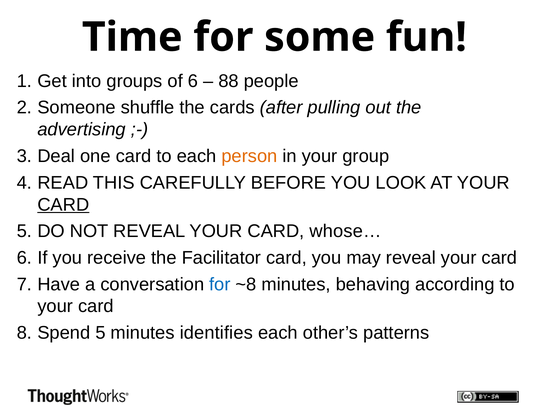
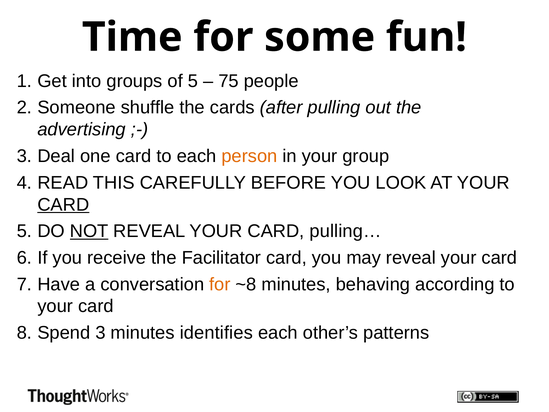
of 6: 6 -> 5 (193, 81)
88: 88 -> 75 (229, 81)
NOT underline: none -> present (89, 231)
whose…: whose… -> pulling… (345, 231)
for colour: blue -> orange (220, 284)
Spend 5: 5 -> 3 (100, 333)
